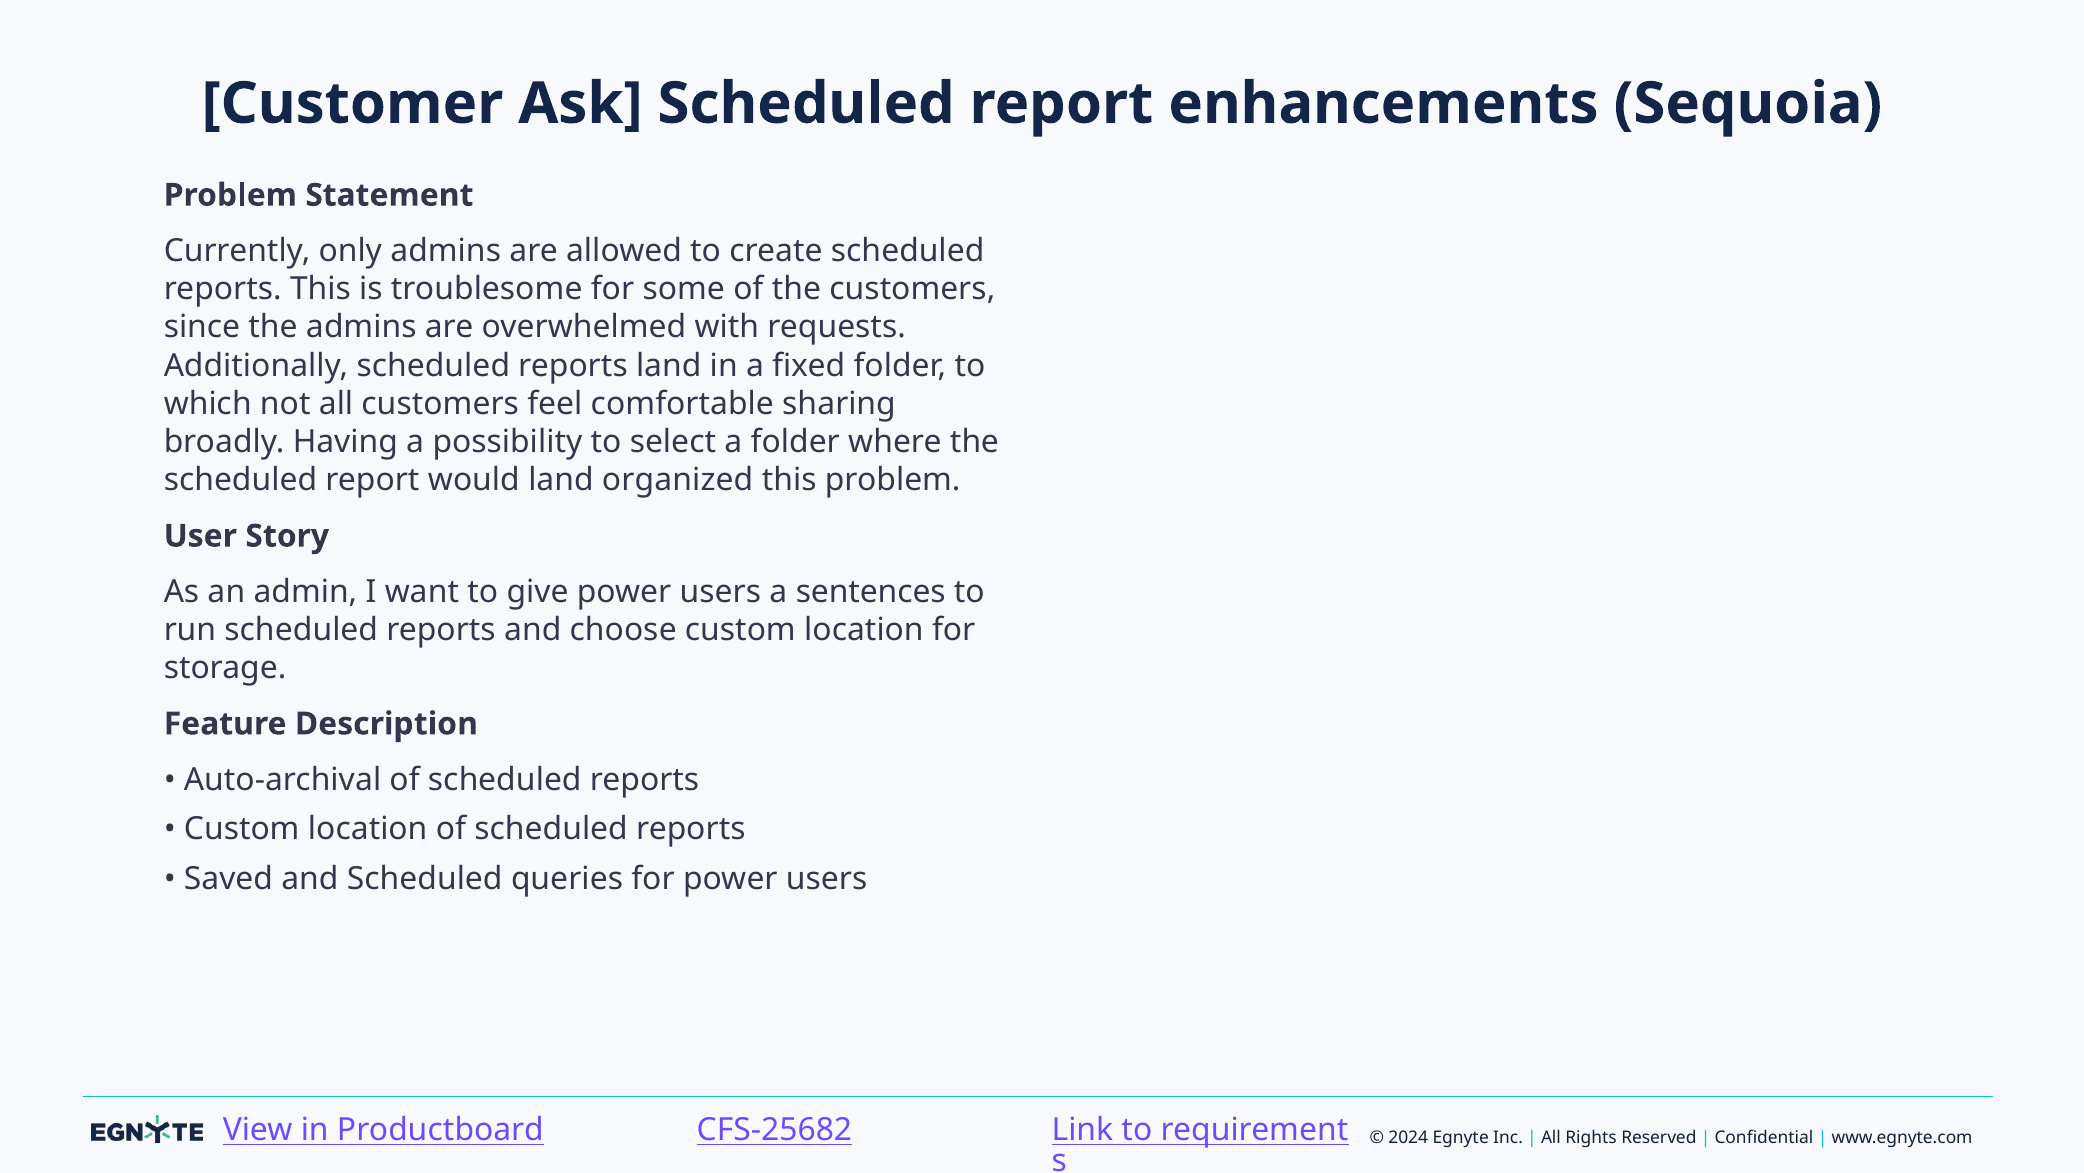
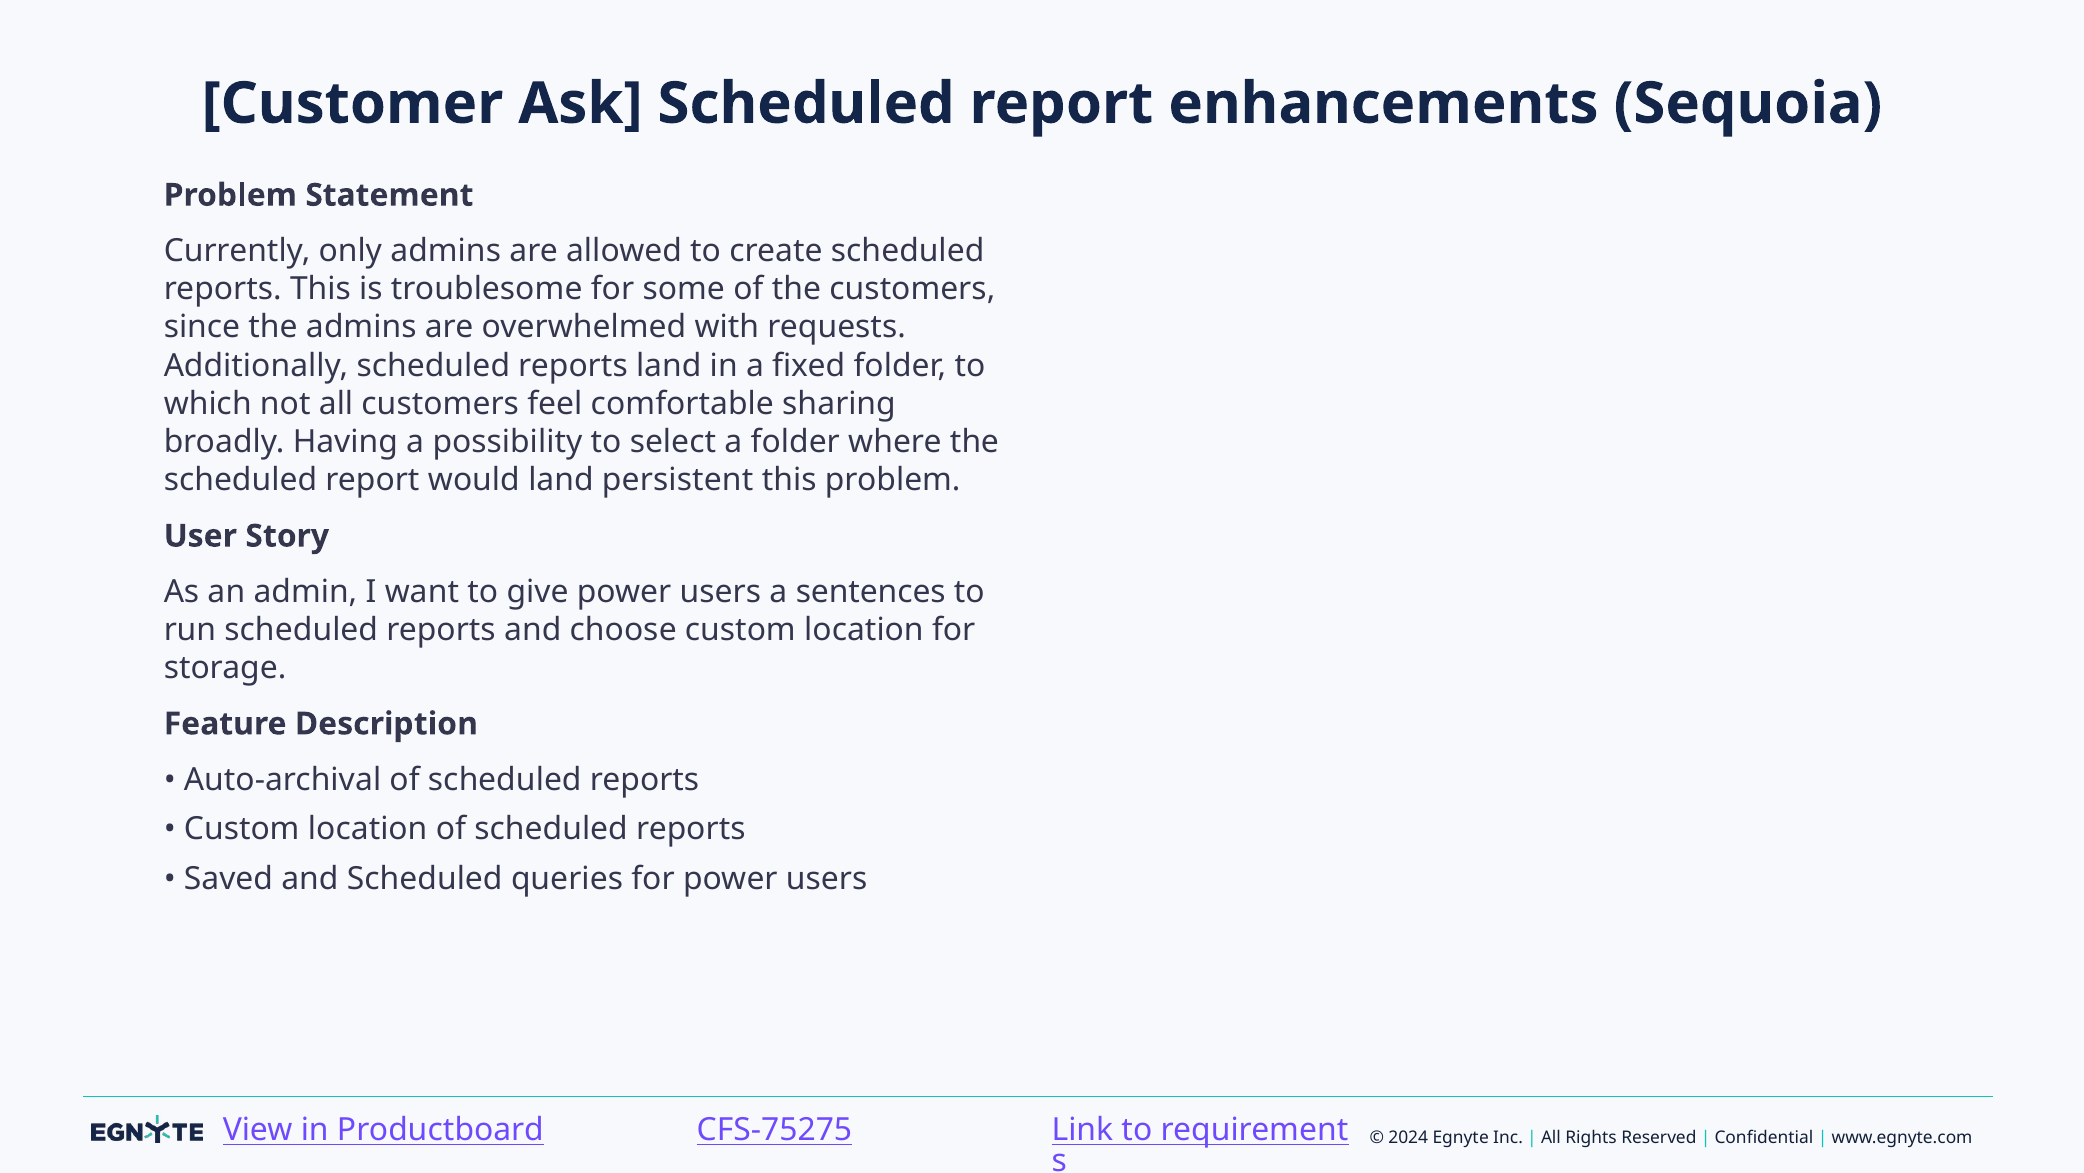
organized: organized -> persistent (678, 480)
CFS-25682: CFS-25682 -> CFS-75275 (774, 1129)
